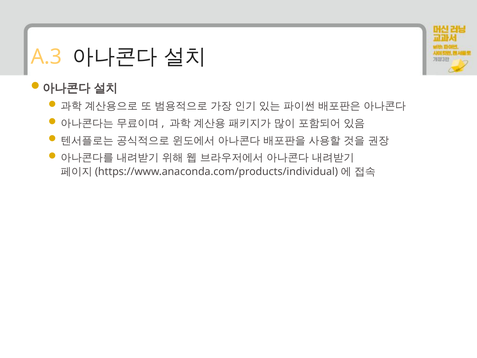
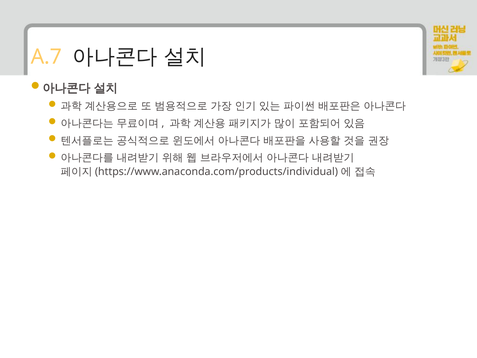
A.3: A.3 -> A.7 (46, 57)
